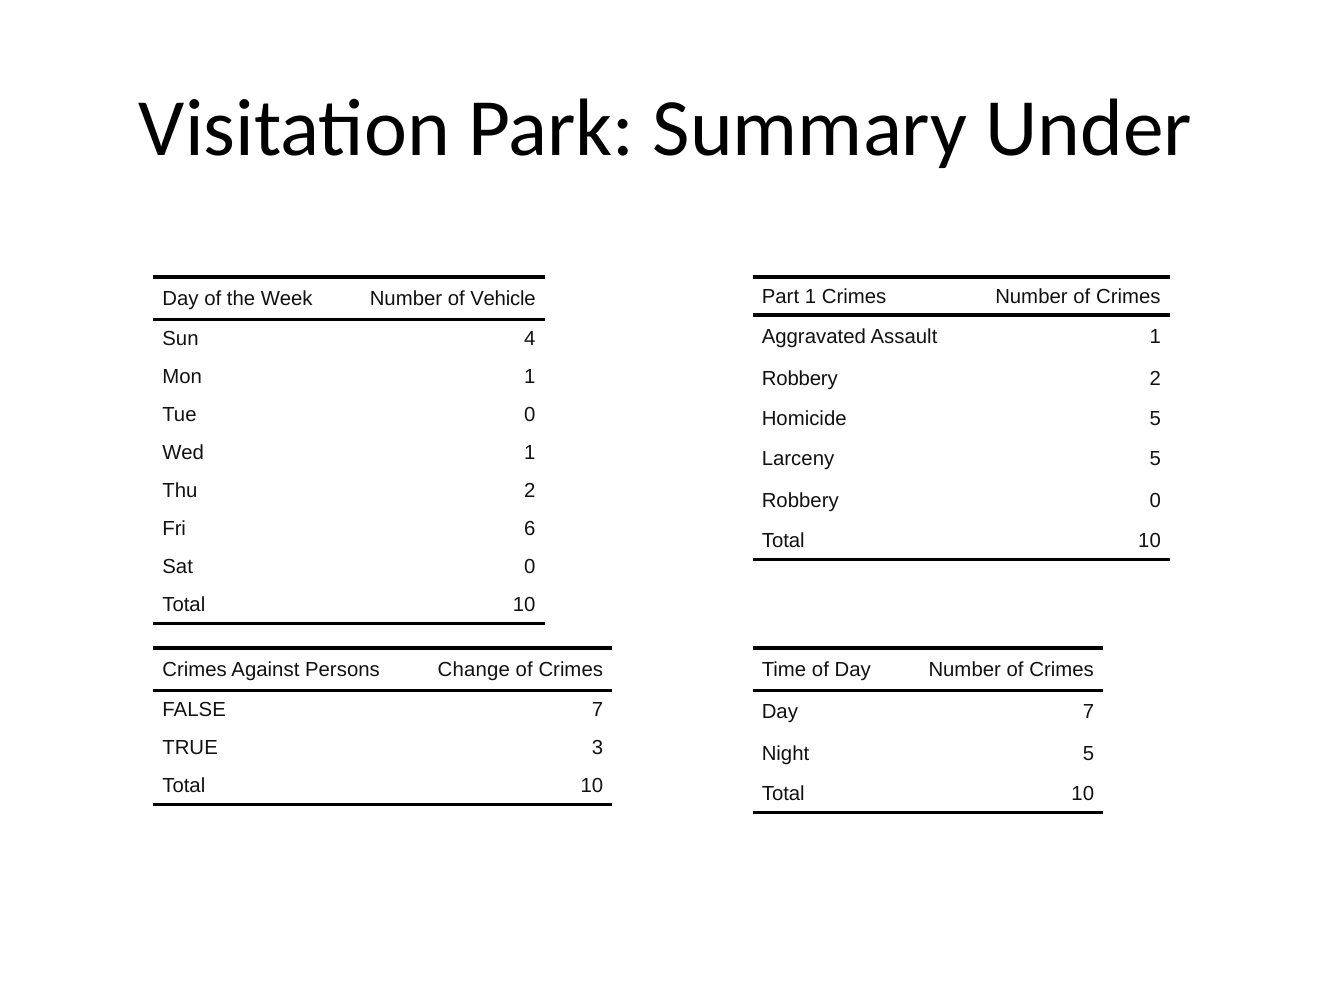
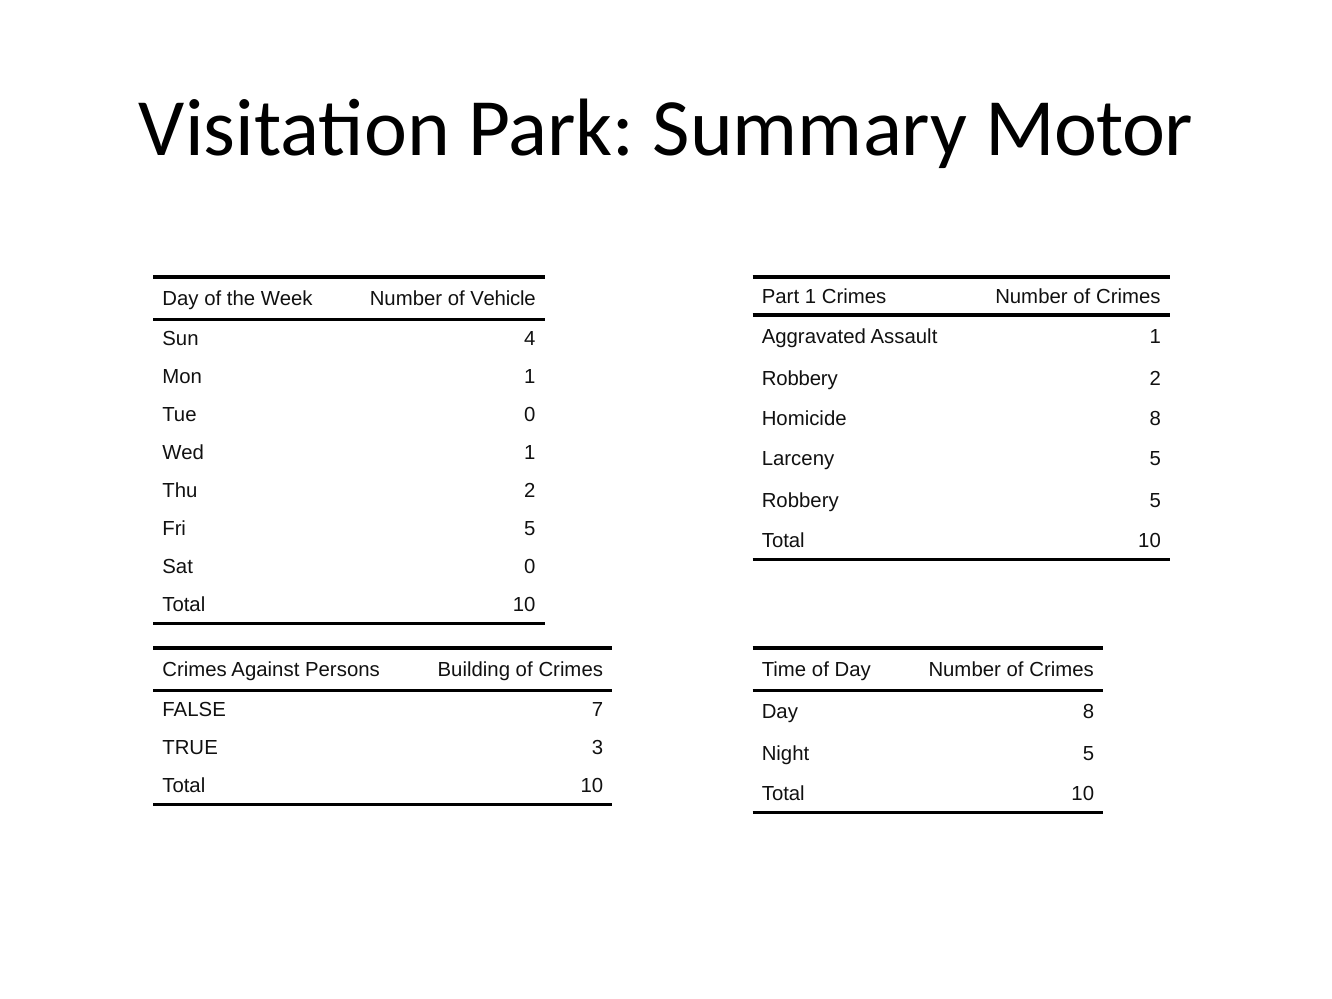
Under: Under -> Motor (1089, 129)
Homicide 5: 5 -> 8 (1155, 418)
Robbery 0: 0 -> 5 (1155, 500)
Fri 6: 6 -> 5 (530, 529)
Change: Change -> Building (474, 669)
Day 7: 7 -> 8 (1088, 712)
